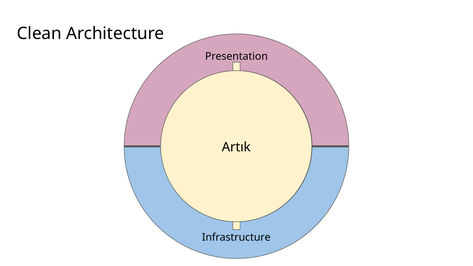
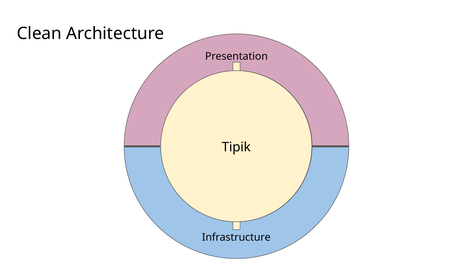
Artık: Artık -> Tipik (236, 147)
